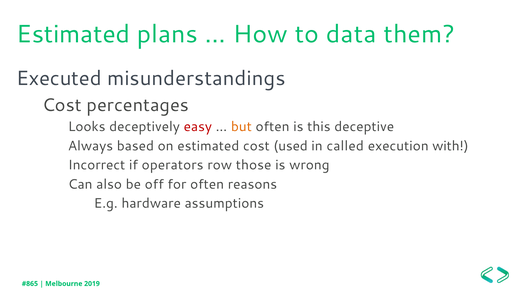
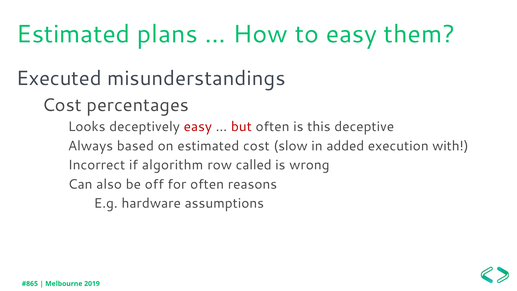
to data: data -> easy (351, 34)
but colour: orange -> red (241, 127)
used: used -> slow (291, 146)
called: called -> added (345, 146)
operators: operators -> algorithm (173, 165)
those: those -> called (254, 165)
